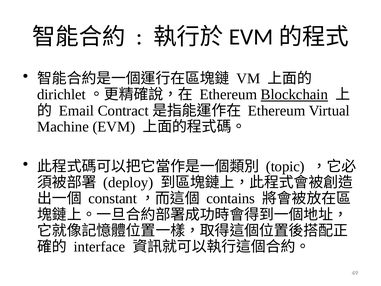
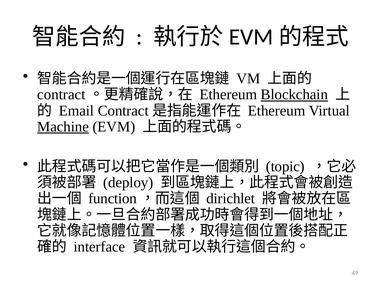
dirichlet: dirichlet -> contract (61, 95)
Machine underline: none -> present (63, 127)
constant: constant -> function (113, 198)
contains: contains -> dirichlet (231, 198)
